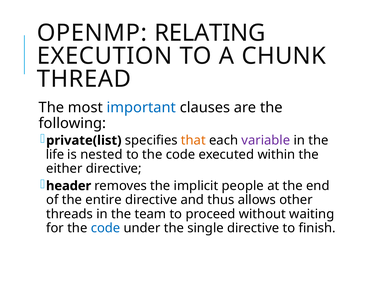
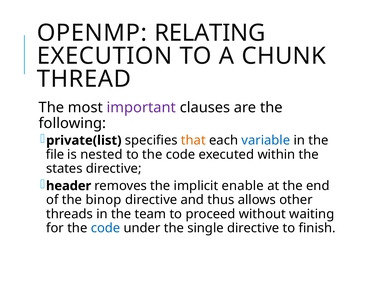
important colour: blue -> purple (141, 108)
variable colour: purple -> blue (266, 141)
life: life -> file (55, 155)
either: either -> states (64, 169)
people: people -> enable (243, 186)
entire: entire -> binop (104, 200)
